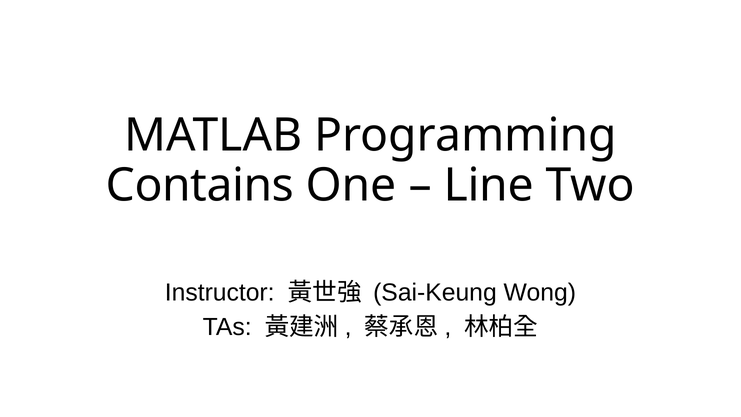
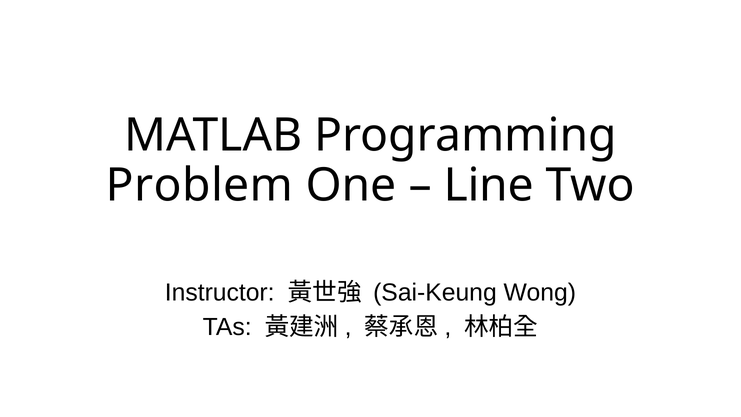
Contains: Contains -> Problem (200, 185)
